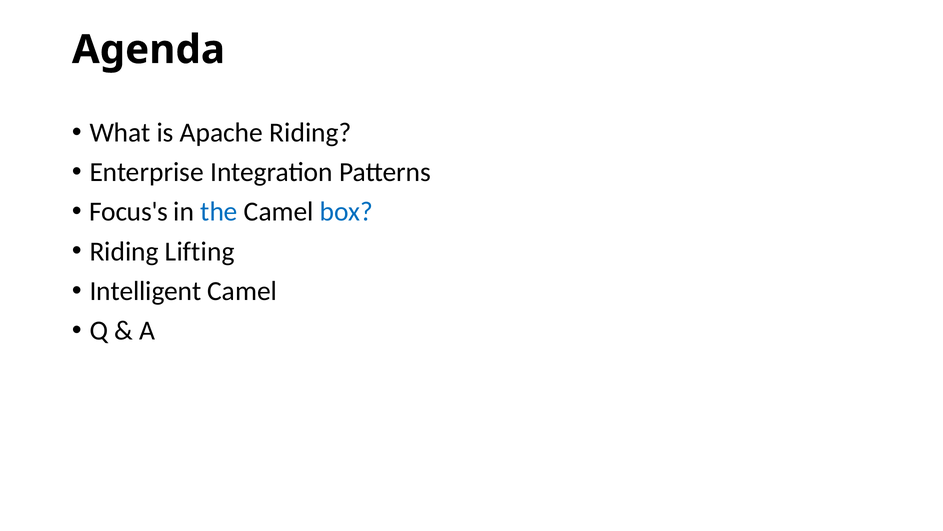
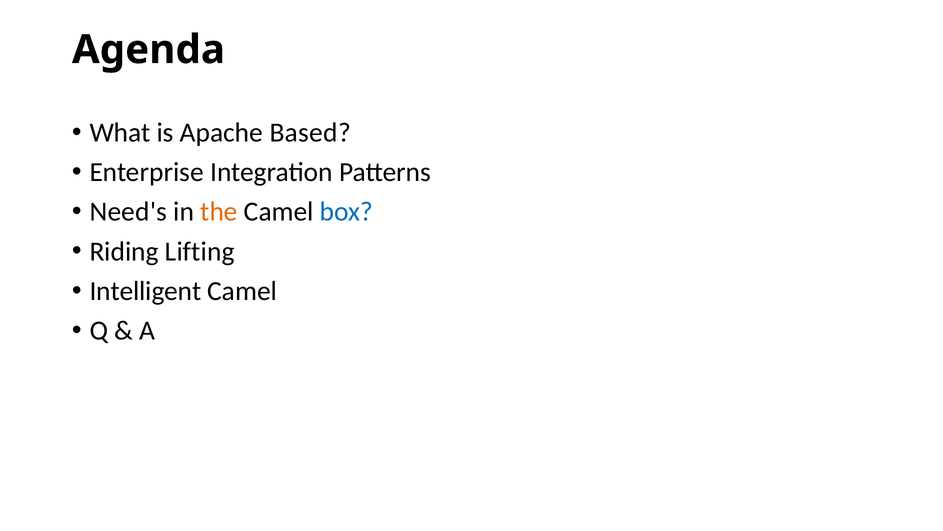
Apache Riding: Riding -> Based (310, 133)
Focus's: Focus's -> Need's (128, 212)
the colour: blue -> orange (219, 212)
